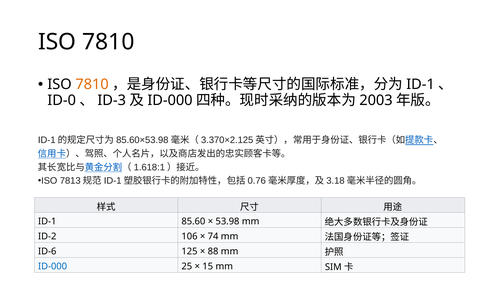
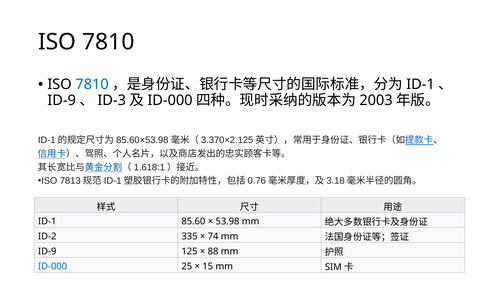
7810 colour: orange -> blue (92, 84)
ID-0: ID-0 -> ID-9 (62, 100)
106: 106 -> 335 (190, 236)
ID-6: ID-6 -> ID-9 (47, 251)
